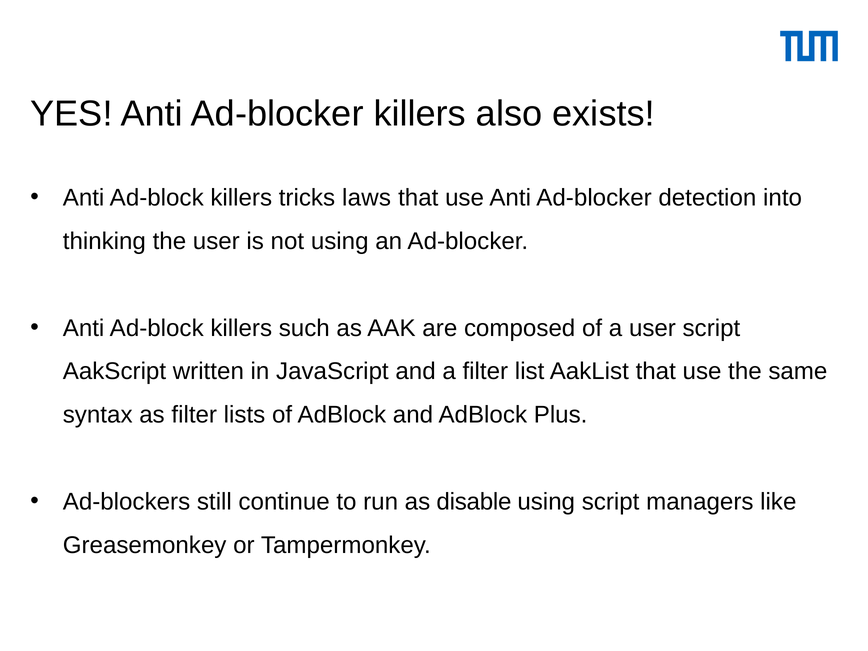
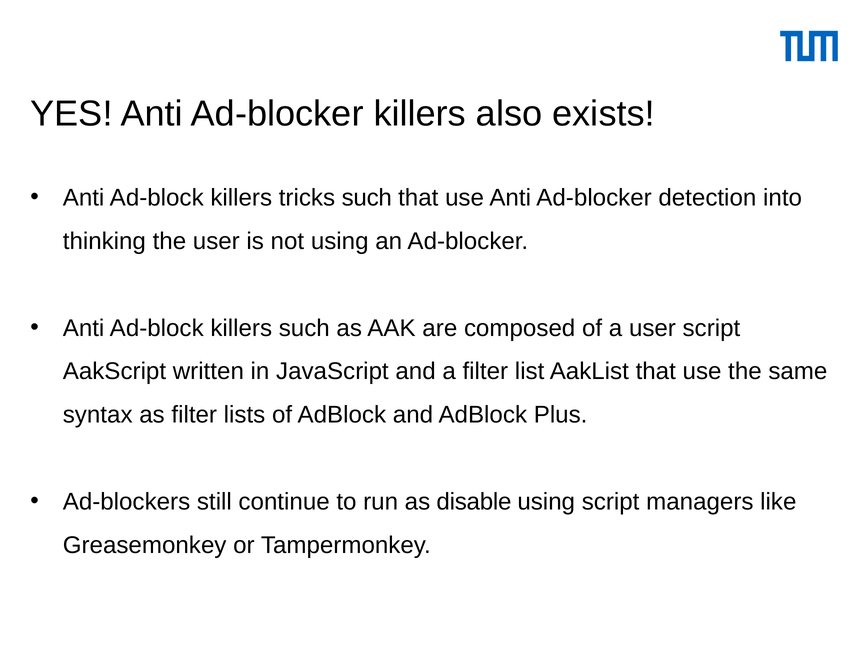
tricks laws: laws -> such (367, 198)
